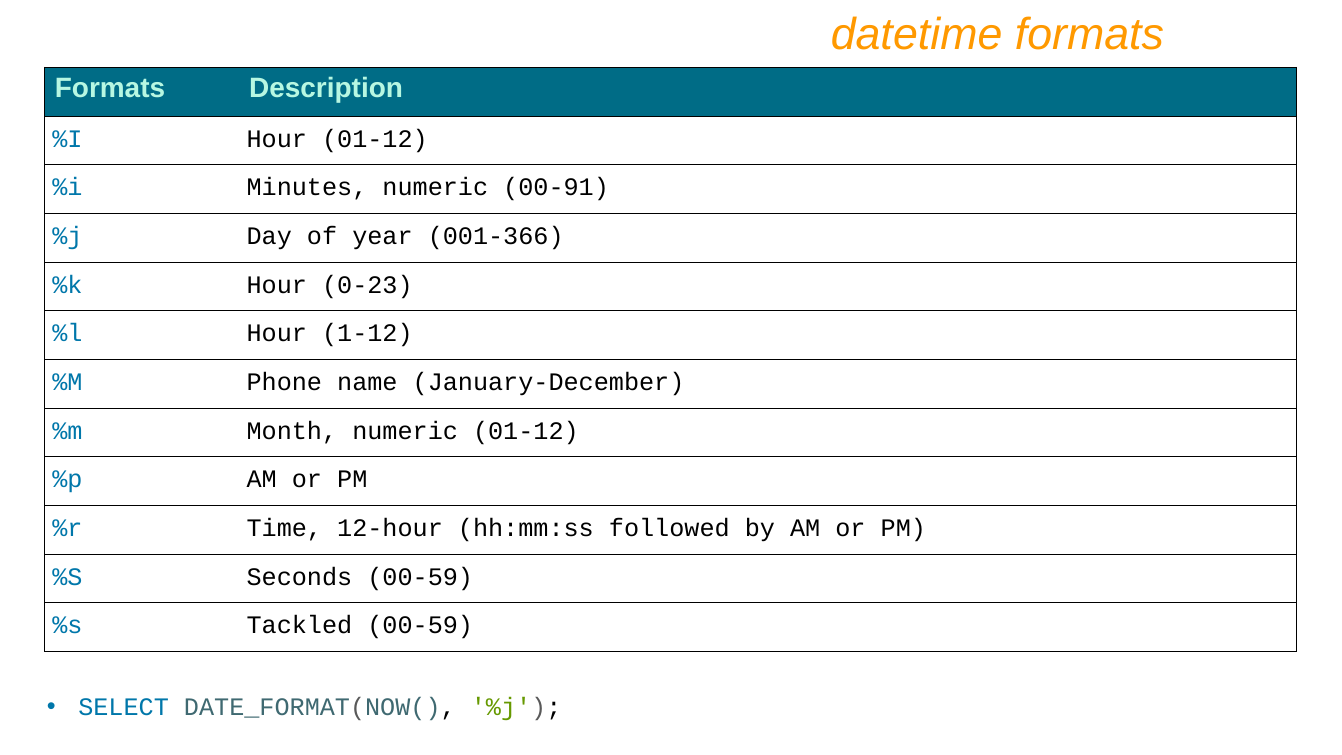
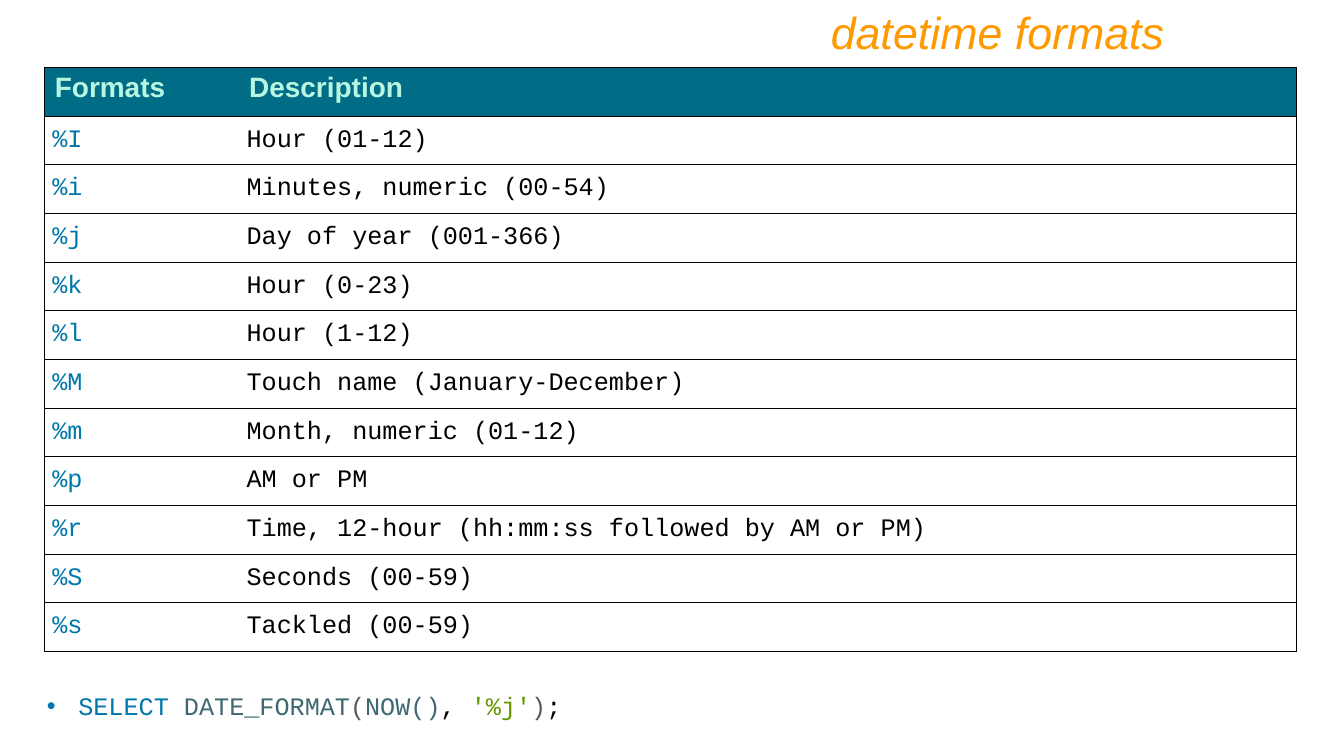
00-91: 00-91 -> 00-54 (556, 187)
Phone: Phone -> Touch (284, 382)
